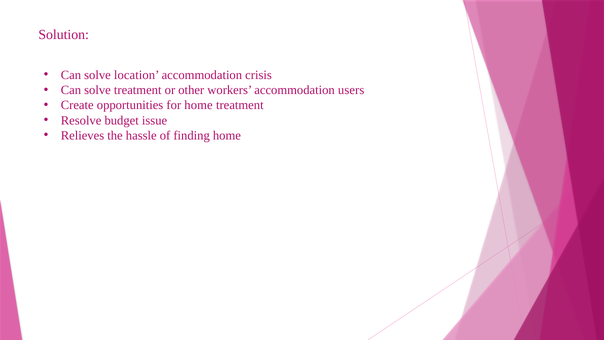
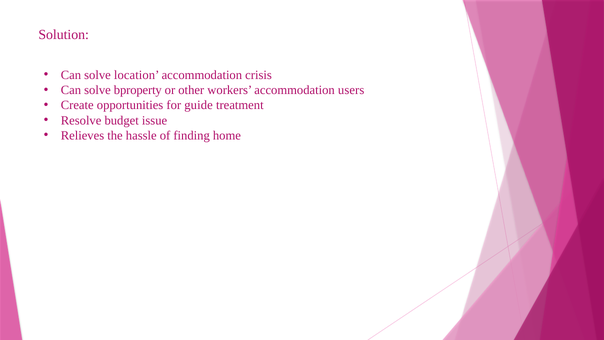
solve treatment: treatment -> bproperty (138, 90)
for home: home -> guide (199, 105)
